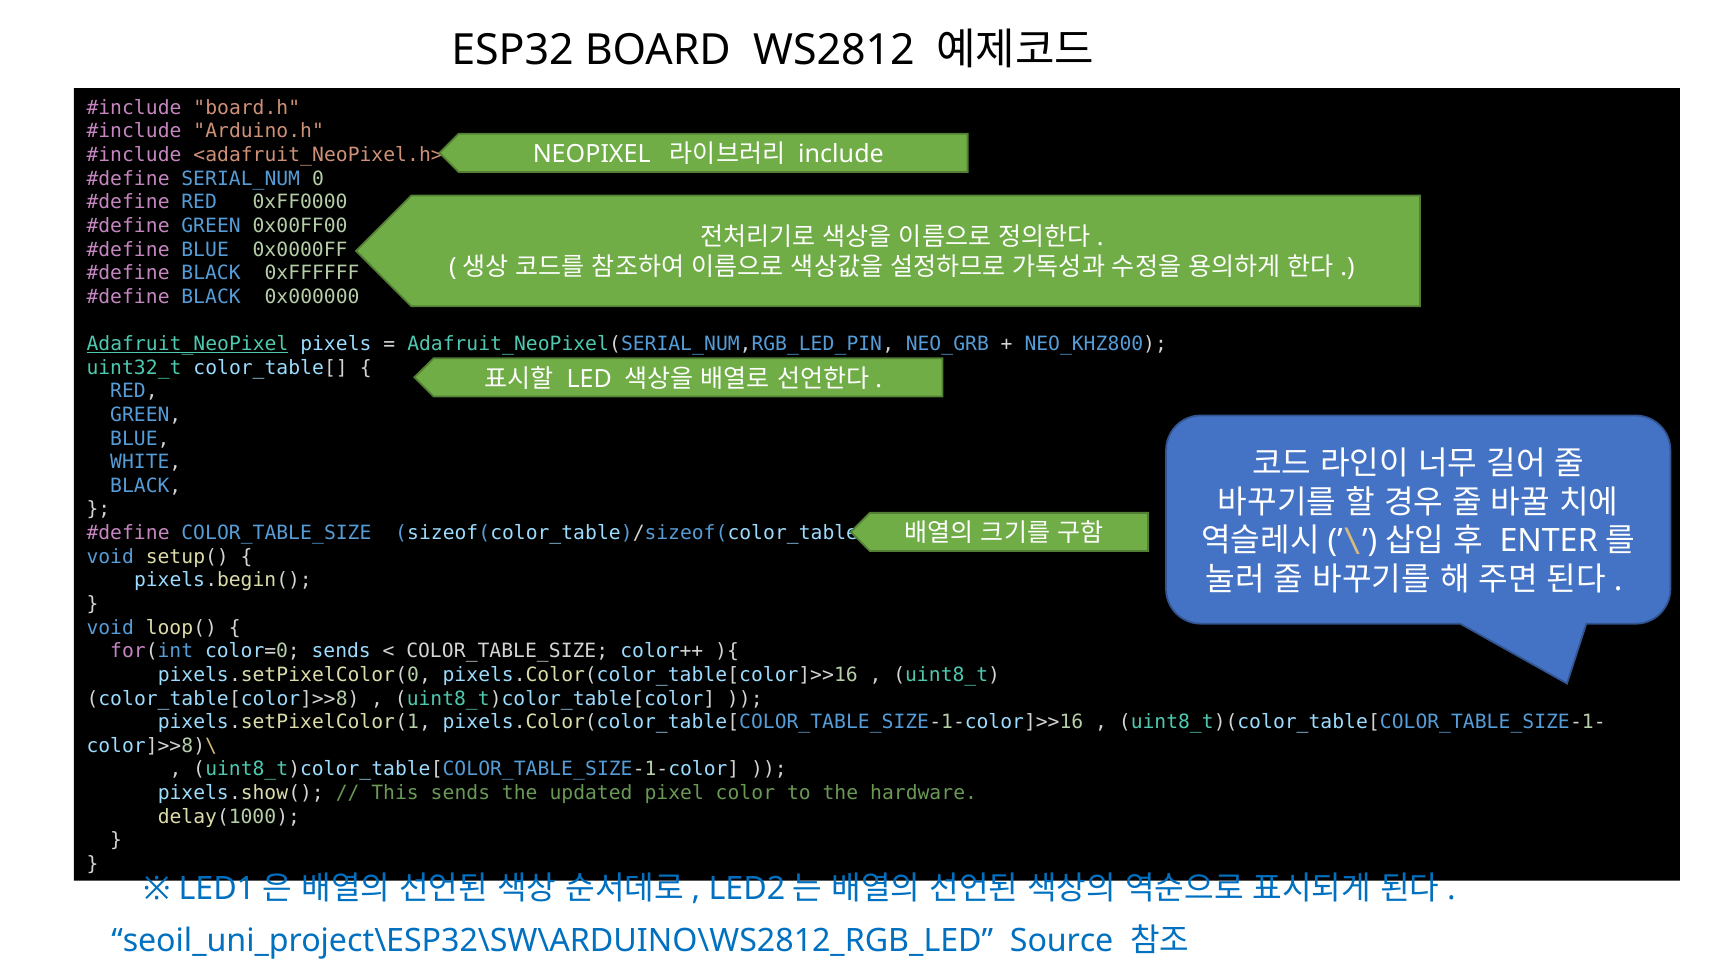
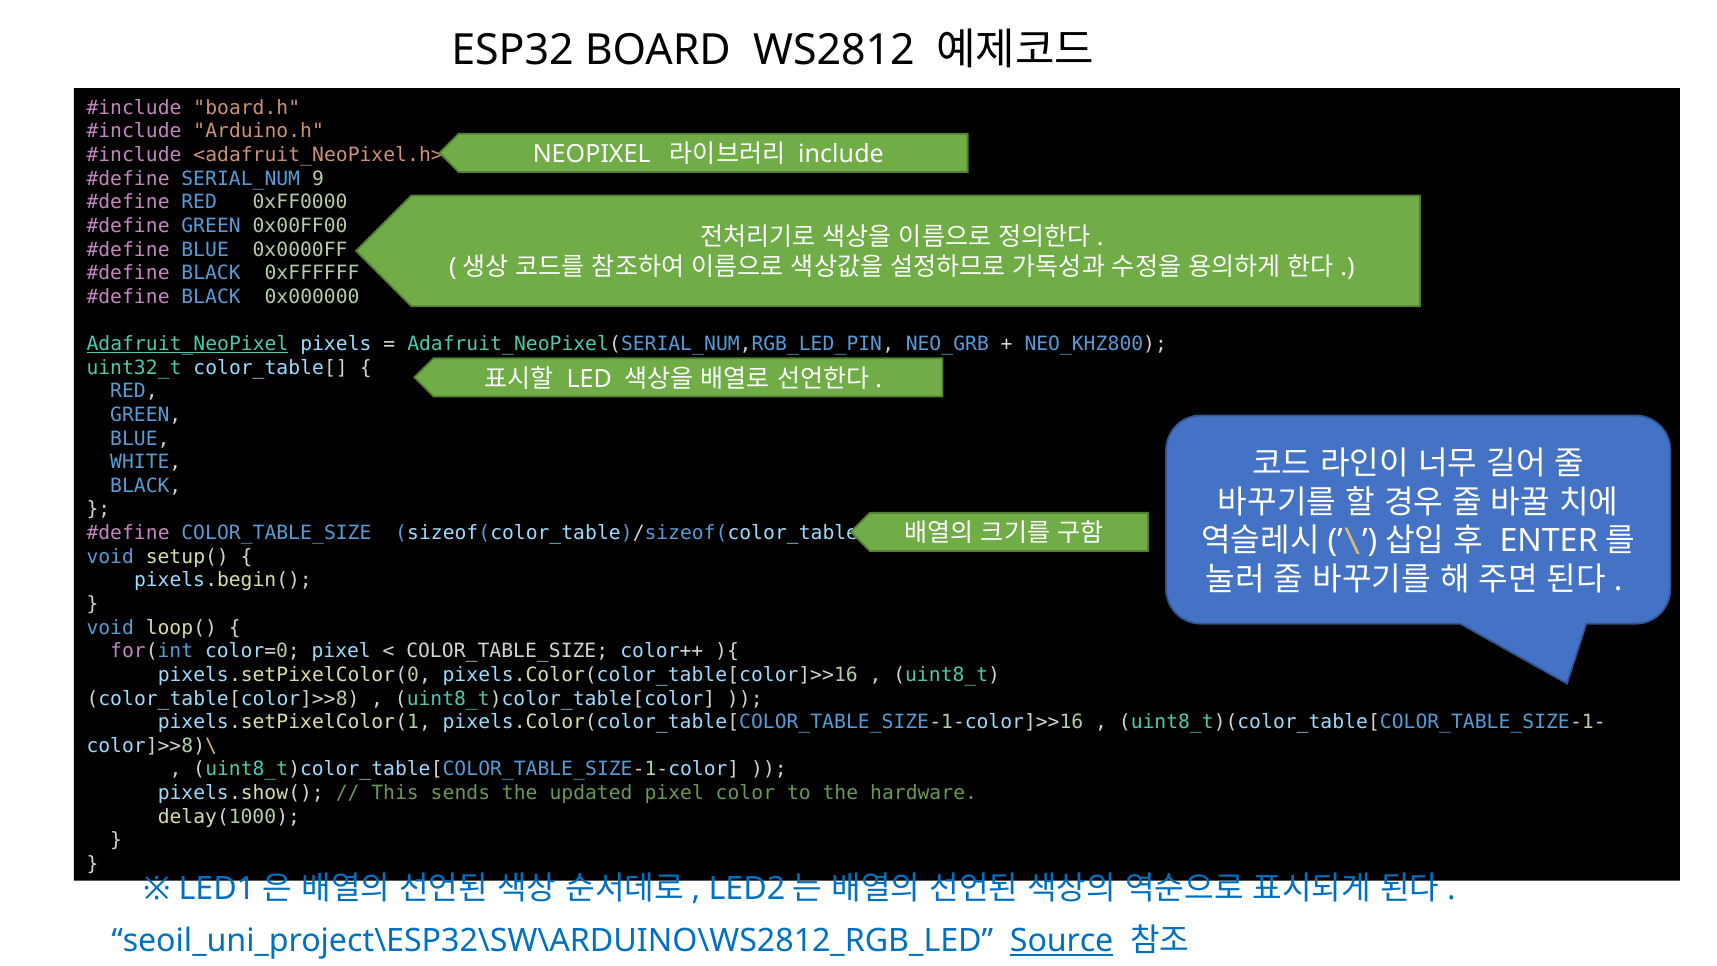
0: 0 -> 9 (318, 179)
color=0 sends: sends -> pixel (341, 651)
Source underline: none -> present (1062, 941)
